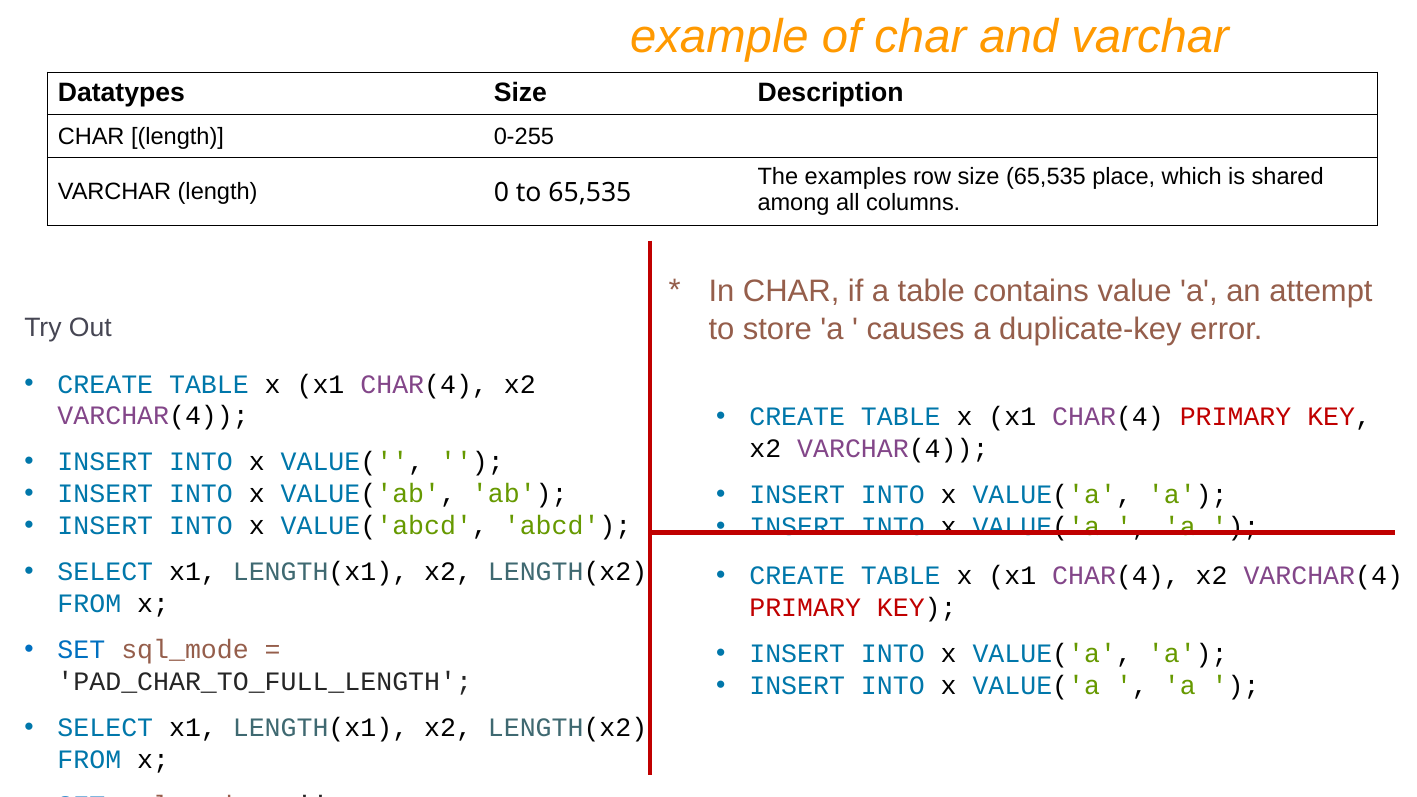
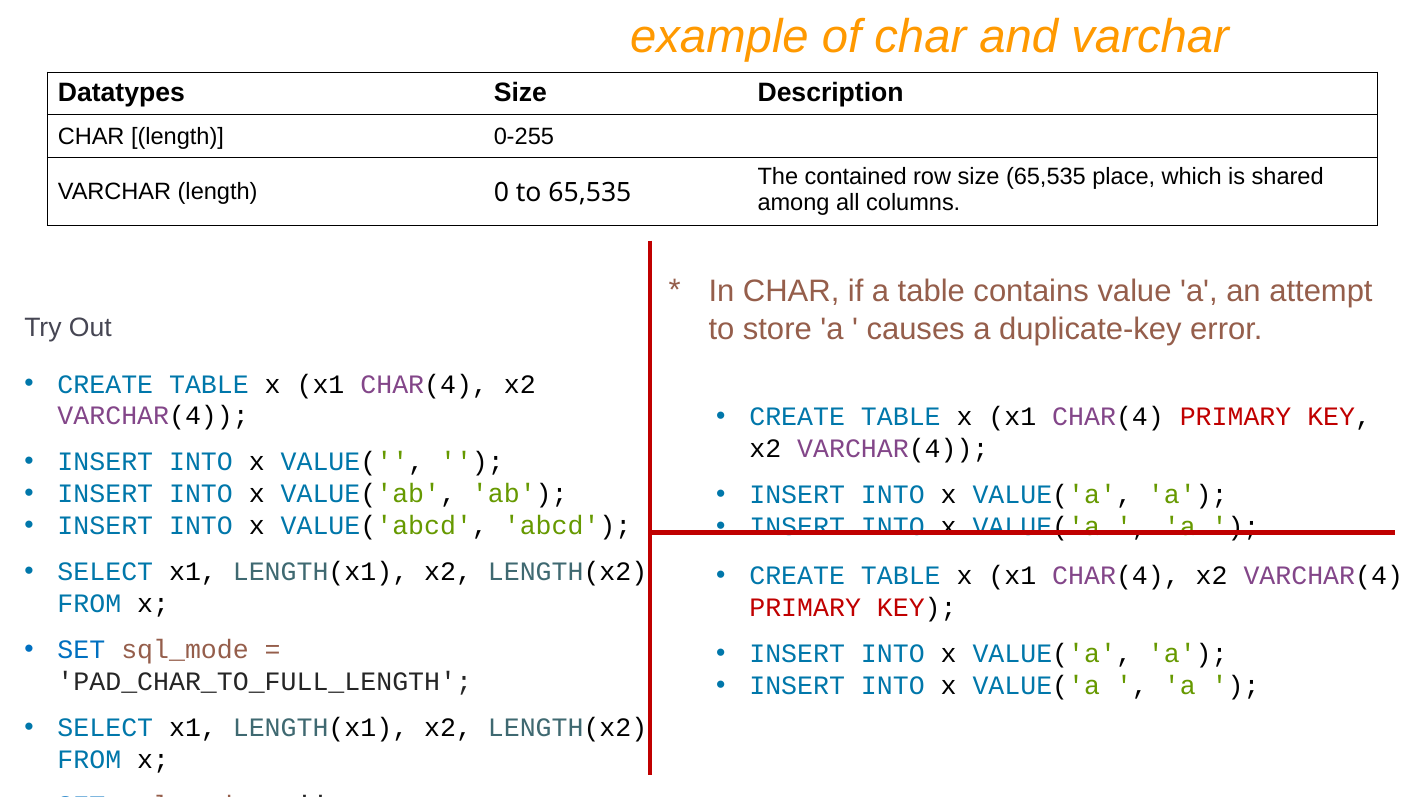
examples: examples -> contained (856, 177)
